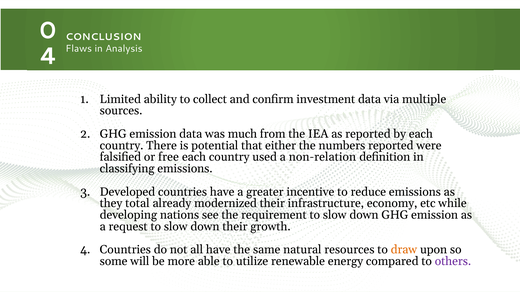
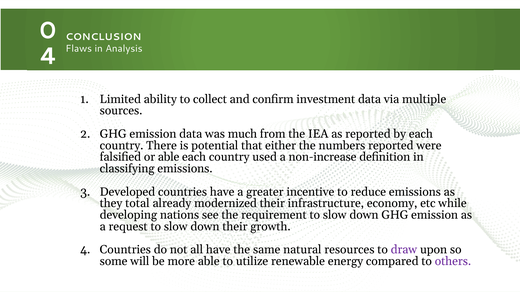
or free: free -> able (169, 157)
non-relation: non-relation -> non-increase (323, 157)
draw colour: orange -> purple (404, 250)
